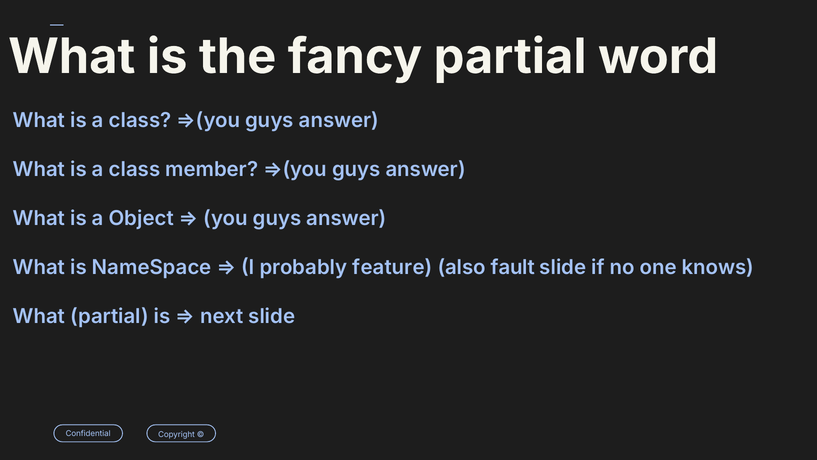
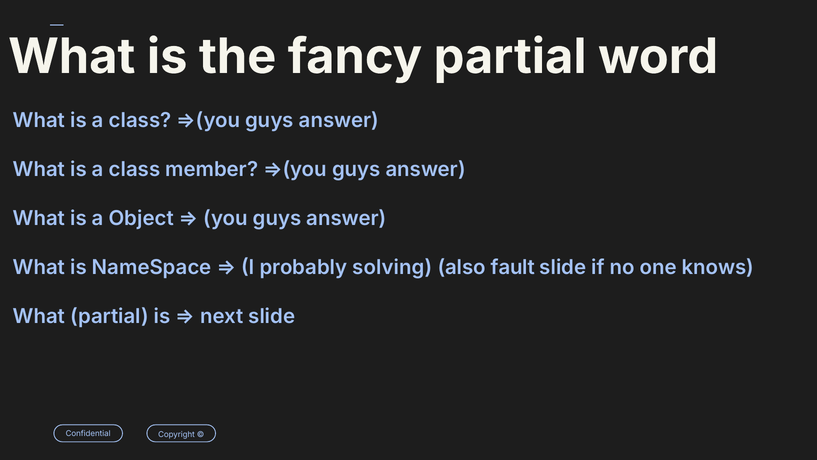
feature: feature -> solving (392, 267)
